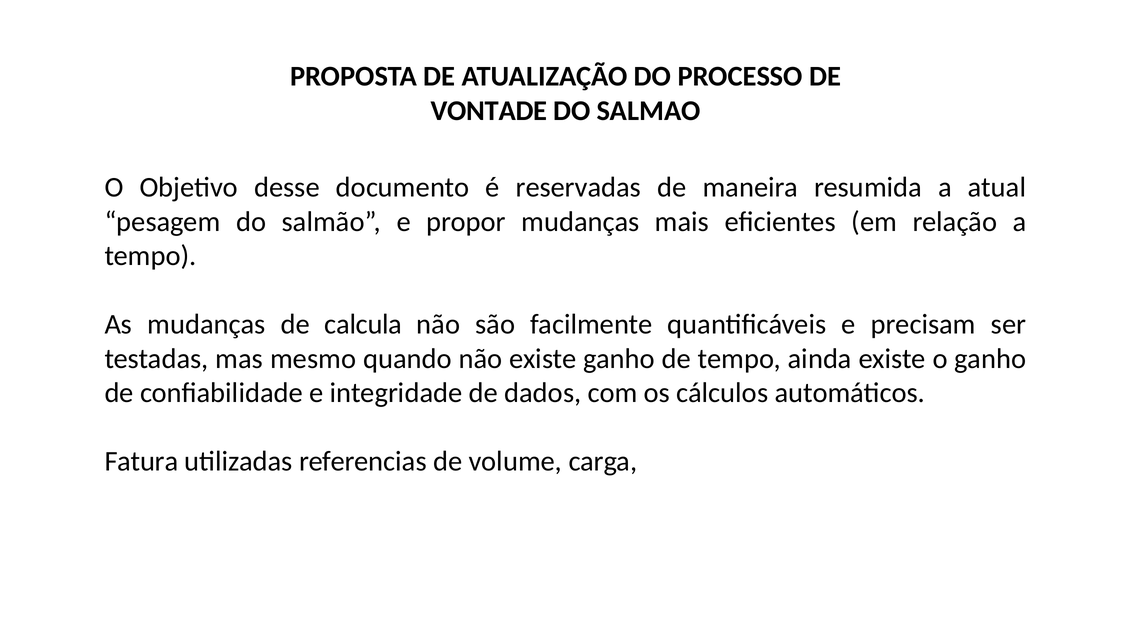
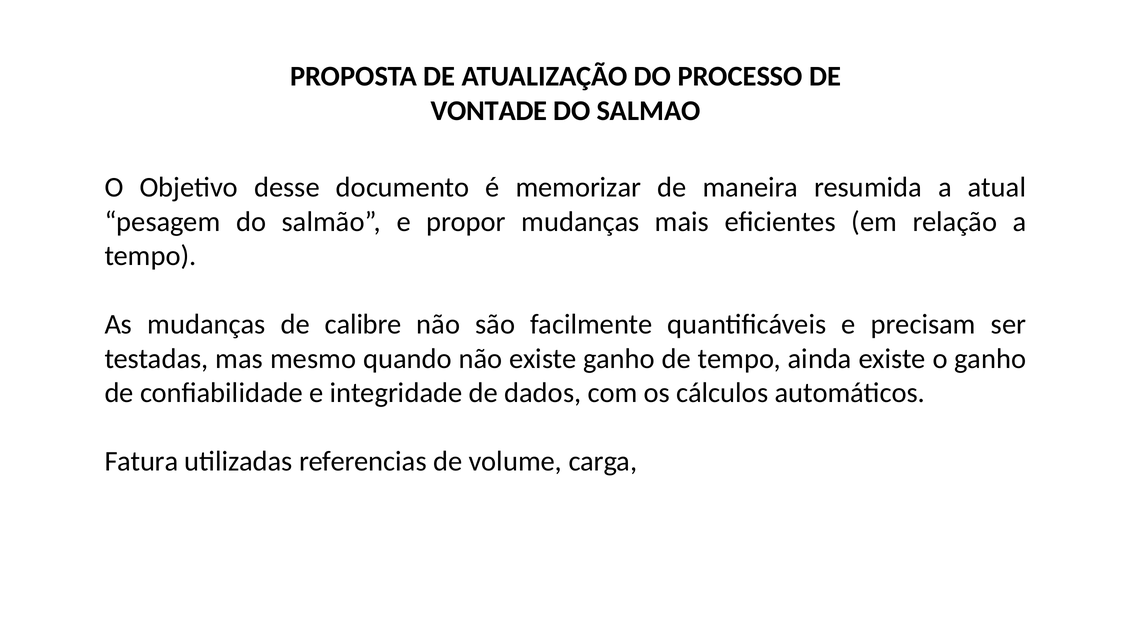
reservadas: reservadas -> memorizar (578, 187)
calcula: calcula -> calibre (363, 324)
